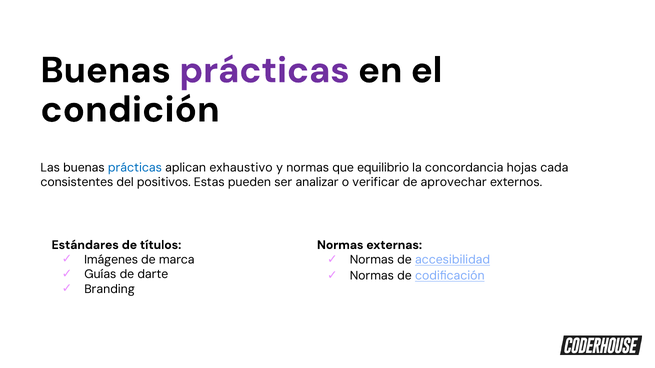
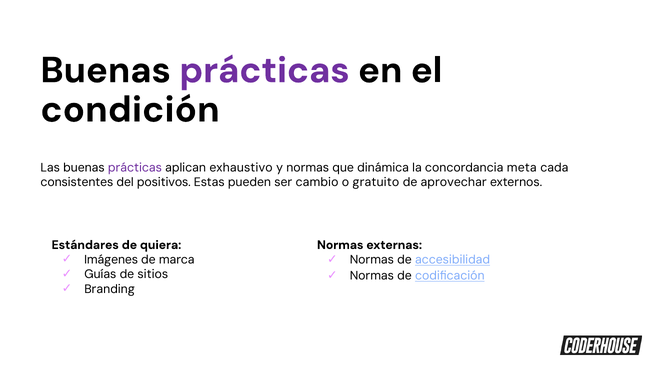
prácticas colour: blue -> purple (135, 168)
equilibrio: equilibrio -> dinámica (383, 168)
hojas: hojas -> meta (522, 168)
analizar: analizar -> cambio (317, 183)
verificar: verificar -> gratuito (376, 183)
títulos: títulos -> quiera (161, 245)
darte: darte -> sitios (153, 275)
